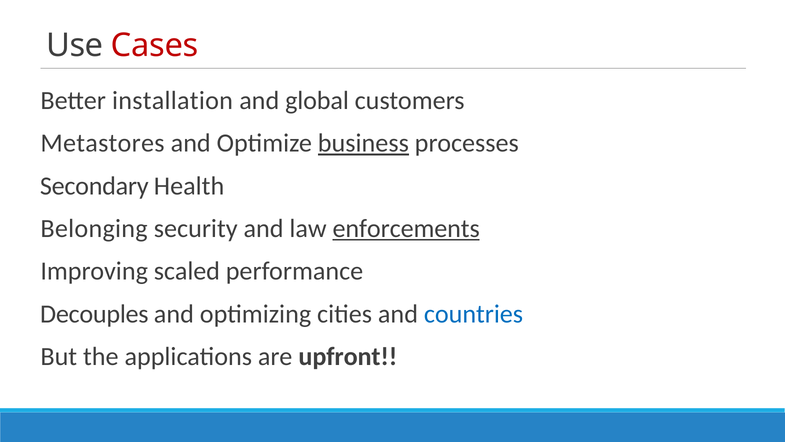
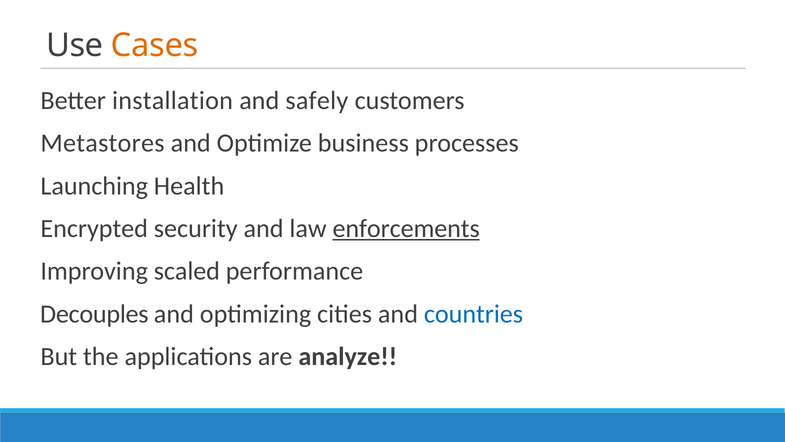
Cases colour: red -> orange (155, 45)
global: global -> safely (317, 100)
business underline: present -> none (363, 143)
Secondary: Secondary -> Launching (94, 186)
Belonging: Belonging -> Encrypted (94, 228)
upfront: upfront -> analyze (348, 356)
